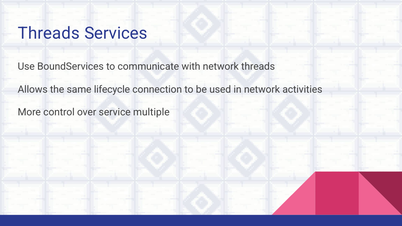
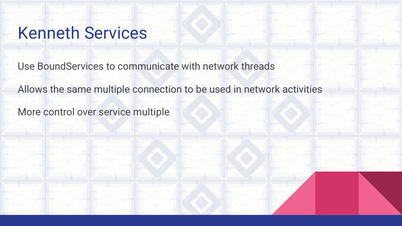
Threads: Threads -> Kenneth (49, 33)
same lifecycle: lifecycle -> multiple (112, 89)
